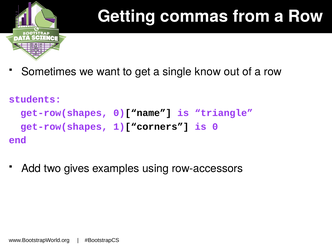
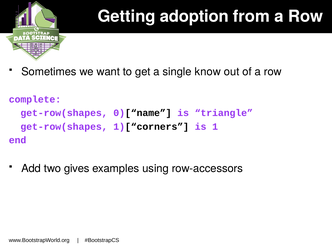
commas: commas -> adoption (194, 16)
students: students -> complete (35, 99)
0: 0 -> 1 (215, 127)
